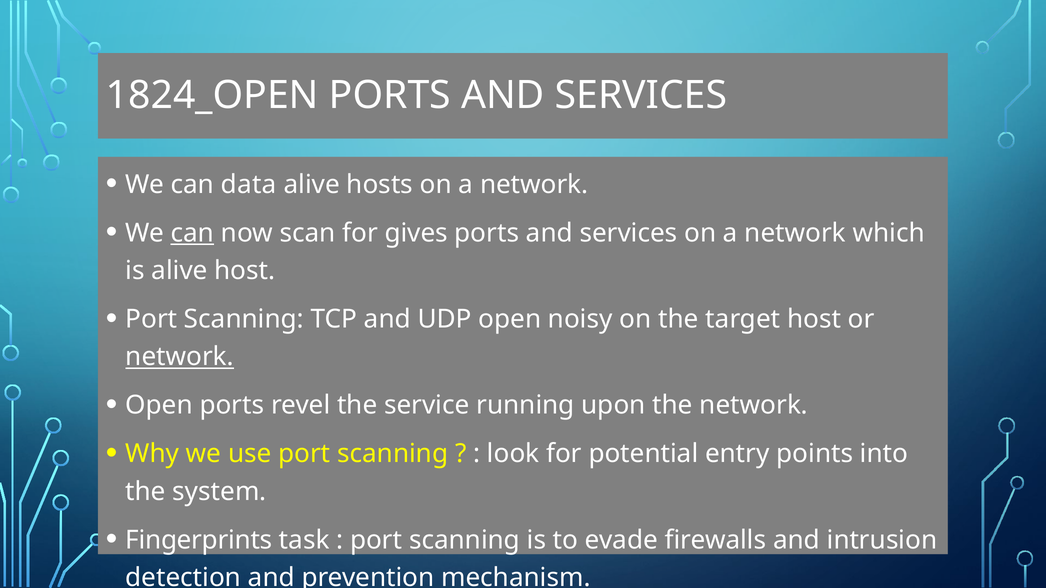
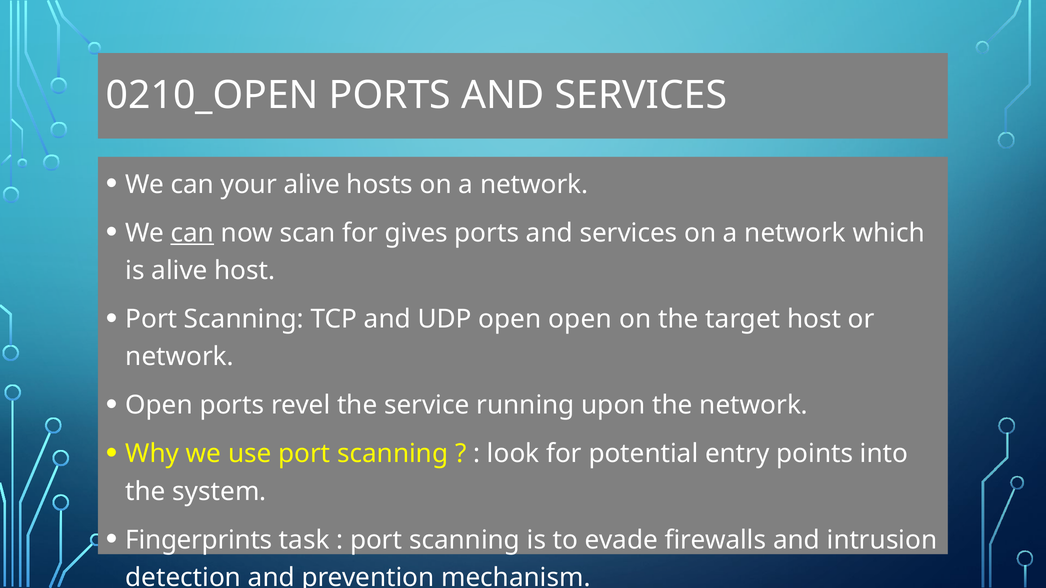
1824_OPEN: 1824_OPEN -> 0210_OPEN (212, 96)
data: data -> your (249, 185)
open noisy: noisy -> open (580, 319)
network underline: present -> none (180, 357)
